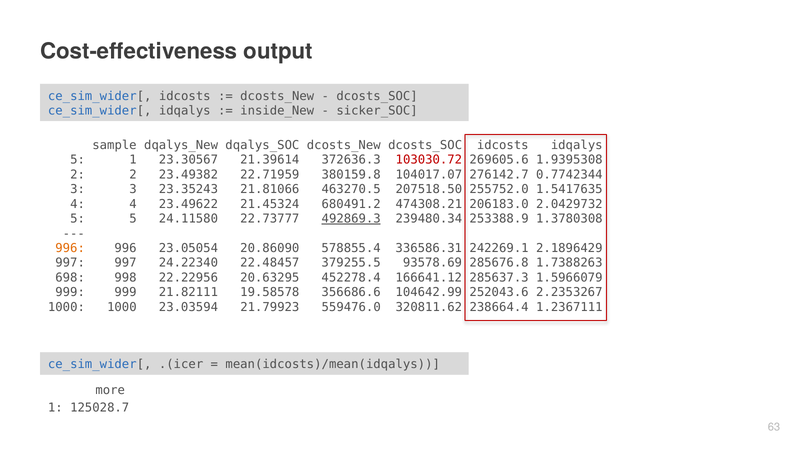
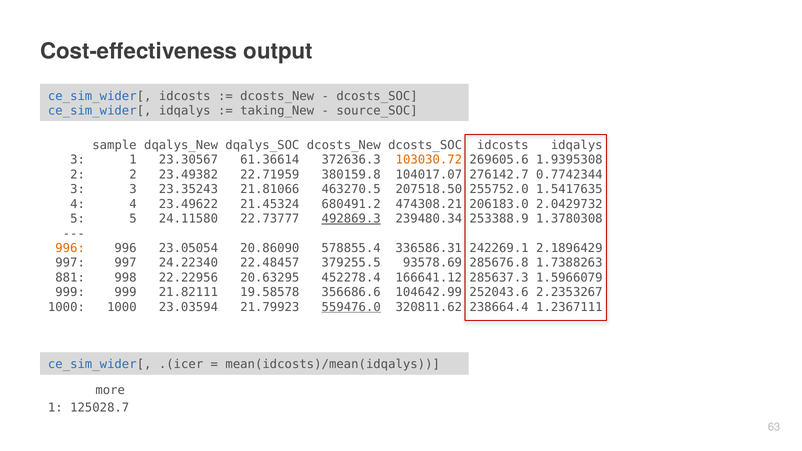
inside_New: inside_New -> taking_New (277, 111)
sicker_SOC: sicker_SOC -> source_SOC (377, 111)
5: 5 -> 3 (78, 160)
21.39614: 21.39614 -> 61.36614 (270, 160)
103030.72 colour: red -> orange (429, 160)
698: 698 -> 881 (70, 278)
559476.0 underline: none -> present (351, 307)
